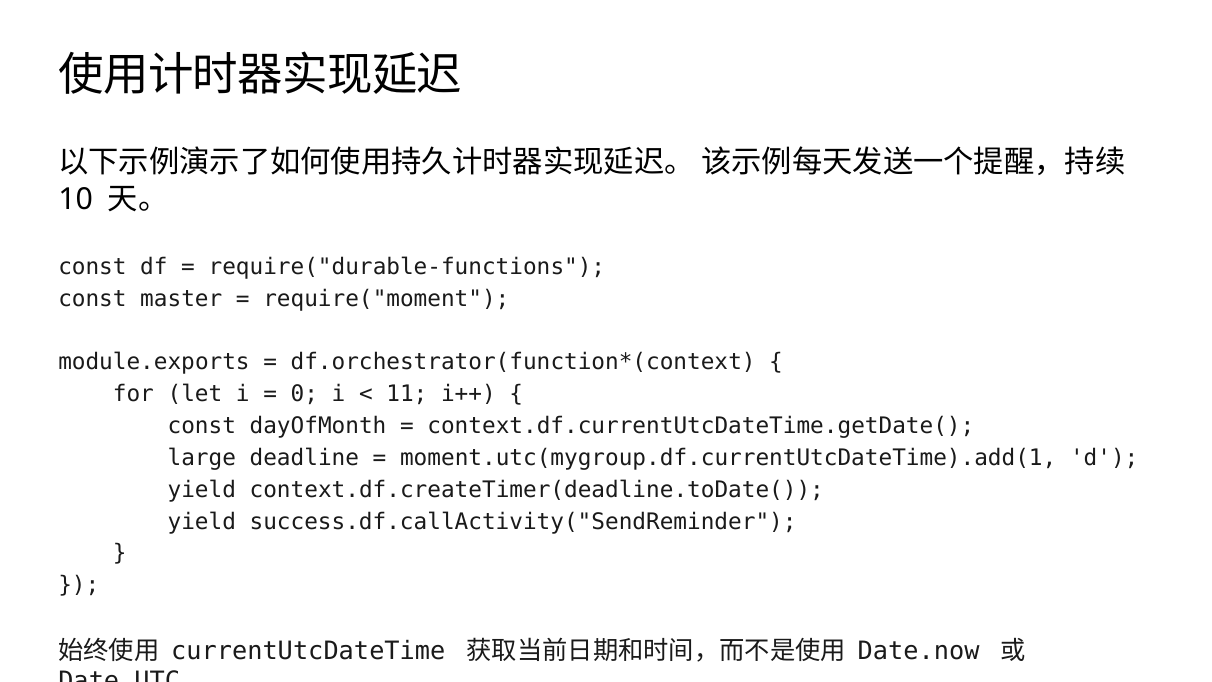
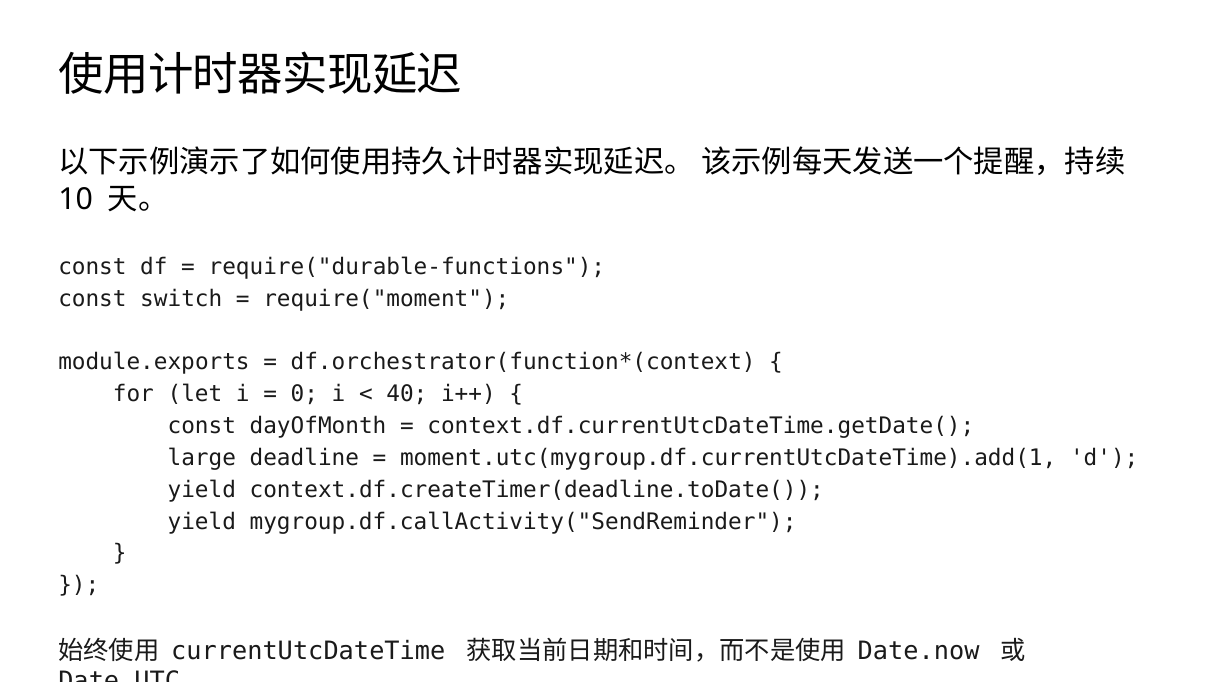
master: master -> switch (181, 299)
11: 11 -> 40 (407, 394)
success.df.callActivity("SendReminder: success.df.callActivity("SendReminder -> mygroup.df.callActivity("SendReminder (523, 521)
